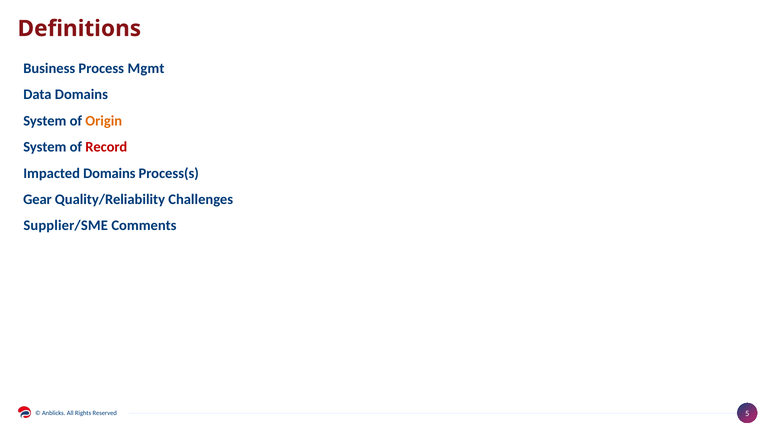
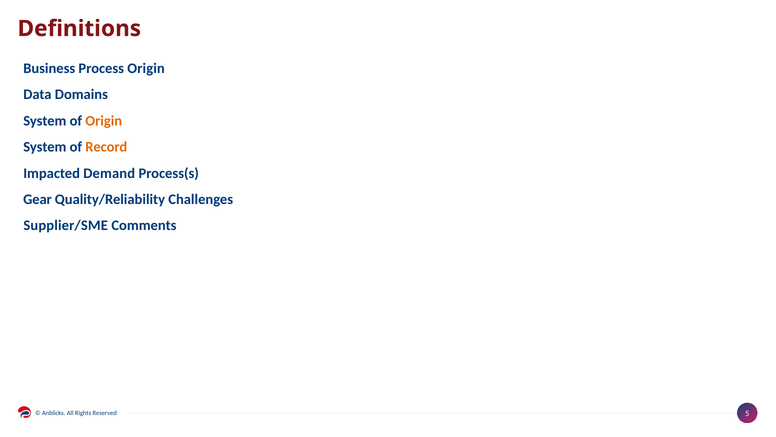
Process Mgmt: Mgmt -> Origin (146, 68)
Record colour: red -> orange (106, 147)
Impacted Domains: Domains -> Demand (109, 173)
